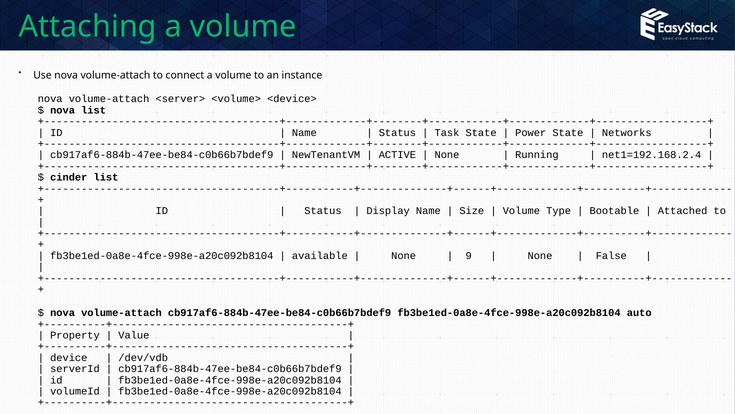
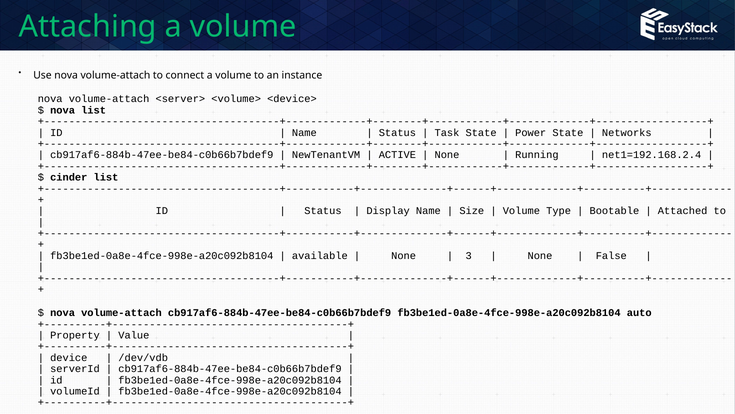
9: 9 -> 3 (469, 255)
